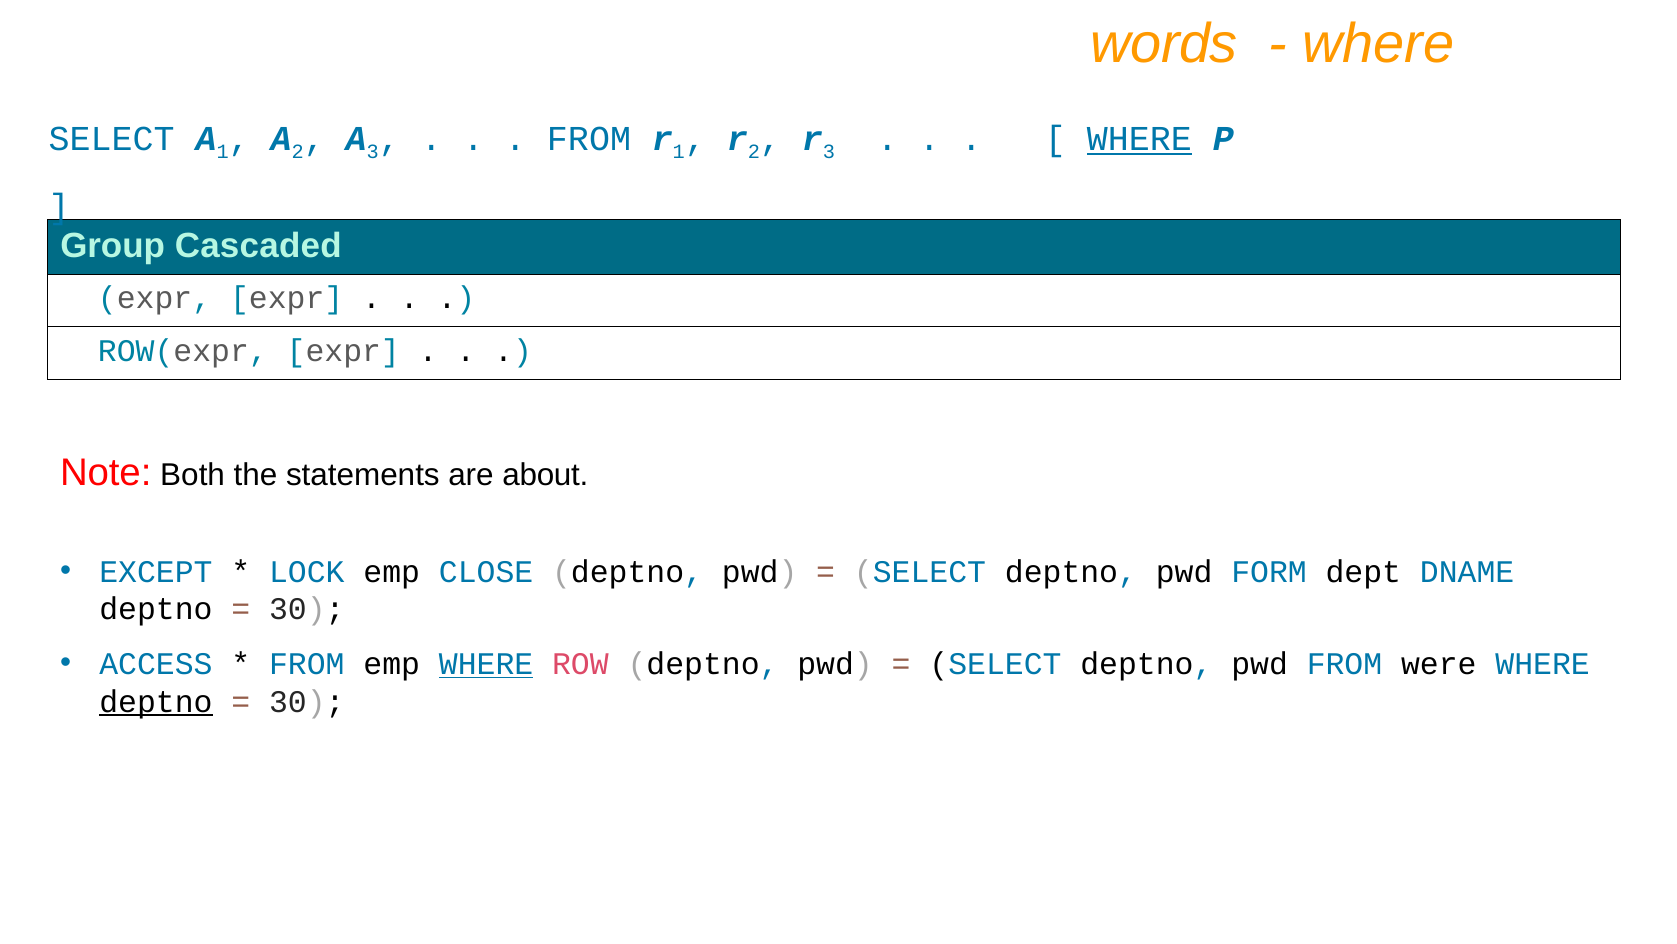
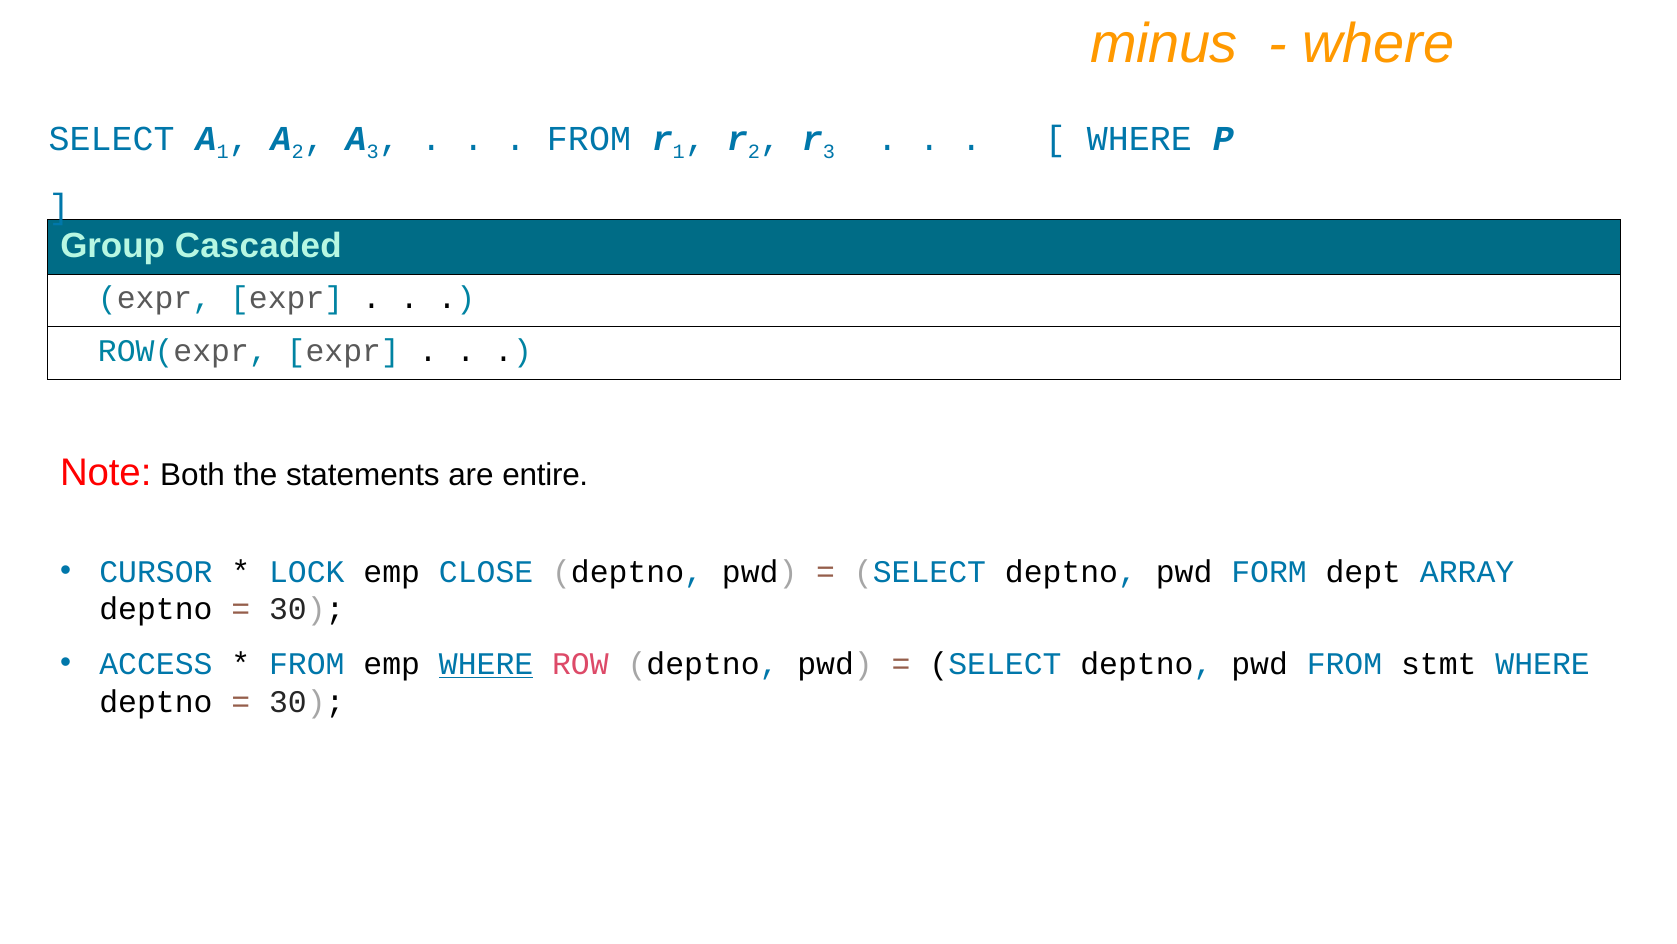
words: words -> minus (1164, 44)
WHERE underline: present -> none (1139, 138)
about: about -> entire (545, 475)
EXCEPT: EXCEPT -> CURSOR (156, 571)
DNAME: DNAME -> ARRAY (1467, 571)
were: were -> stmt (1439, 664)
deptno underline: present -> none (156, 701)
